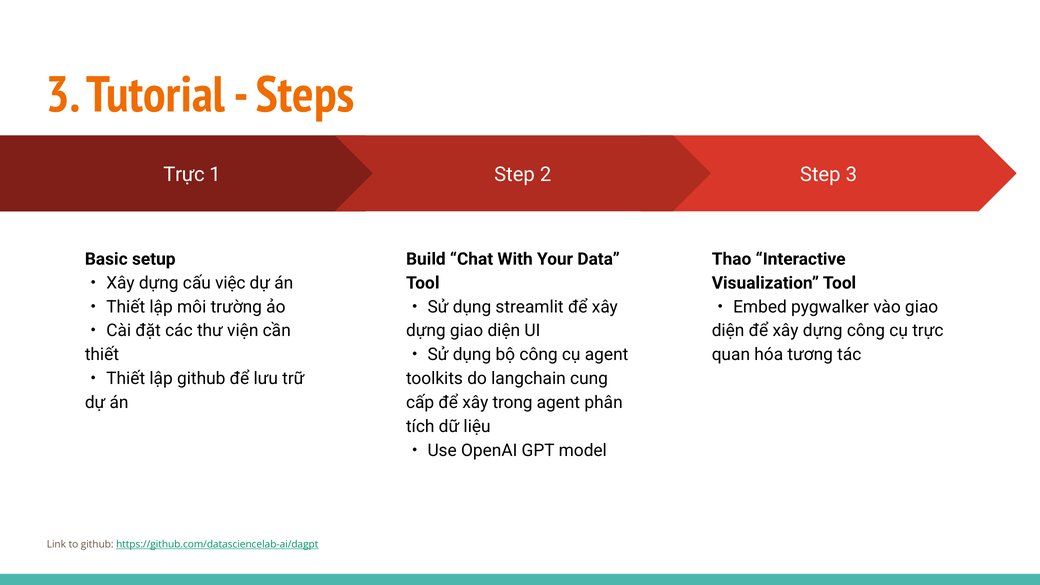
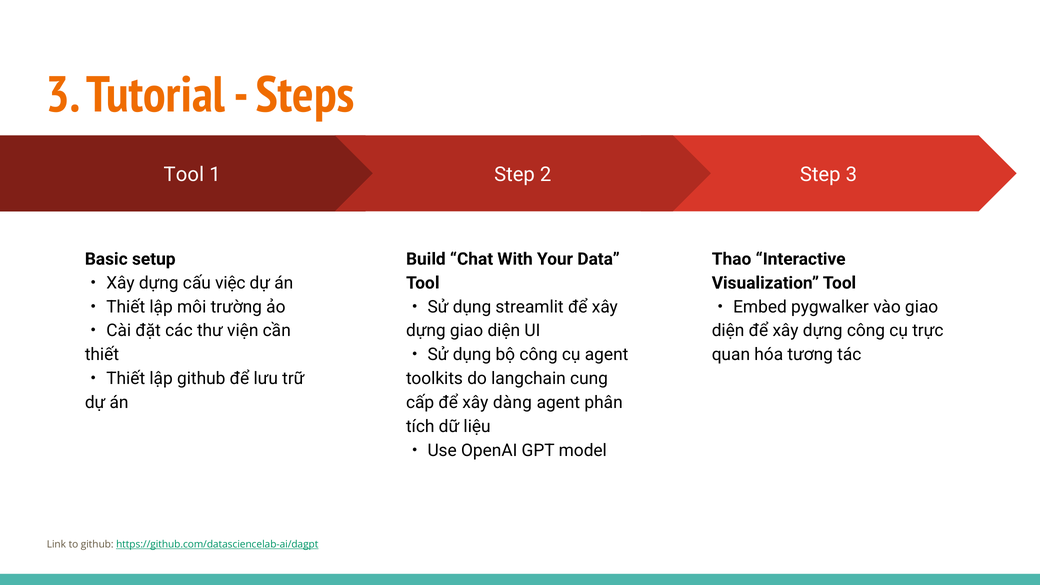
Trực: Trực -> Tool (184, 175)
trong: trong -> dàng (512, 403)
